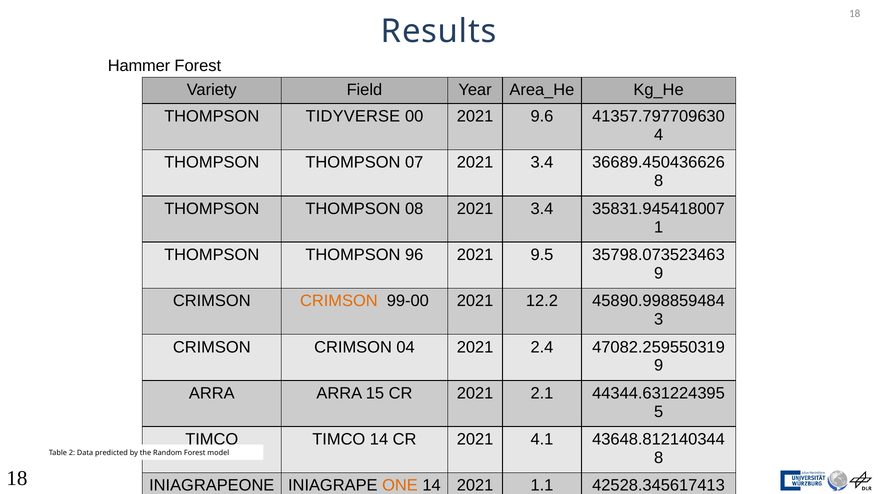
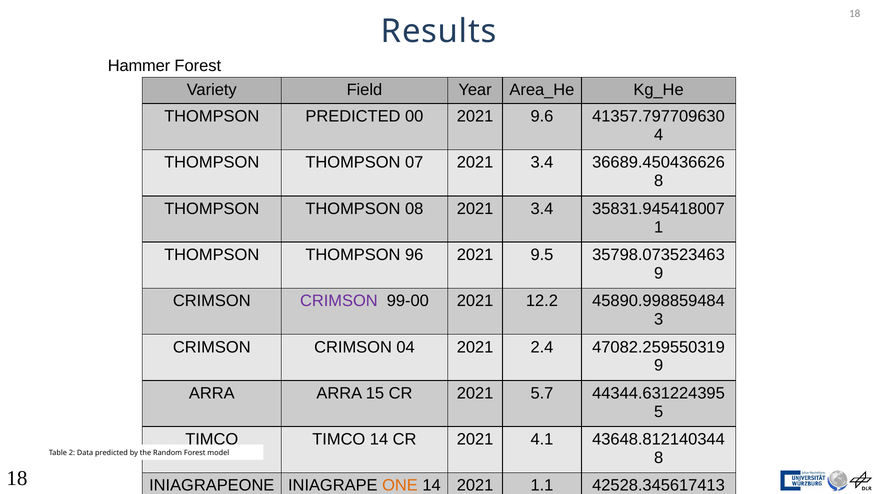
THOMPSON TIDYVERSE: TIDYVERSE -> PREDICTED (353, 116)
CRIMSON colour: orange -> purple (339, 301)
2.1: 2.1 -> 5.7 (542, 393)
